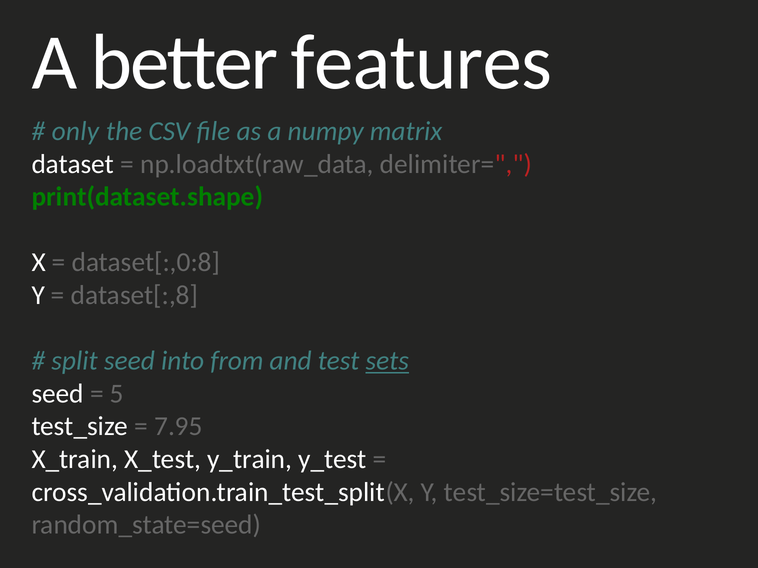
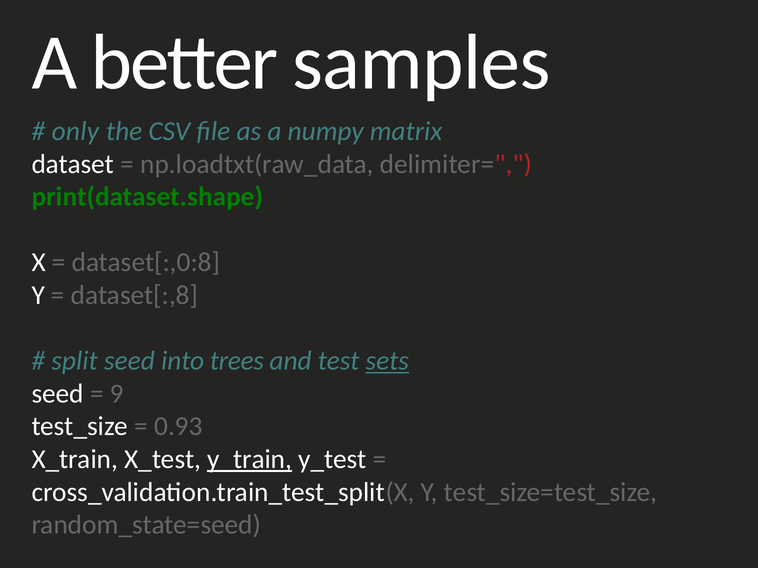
features: features -> samples (421, 63)
from: from -> trees (237, 361)
5: 5 -> 9 (117, 394)
7.95: 7.95 -> 0.93 (178, 427)
y_train underline: none -> present (250, 460)
